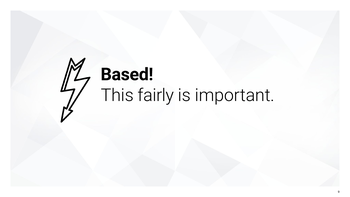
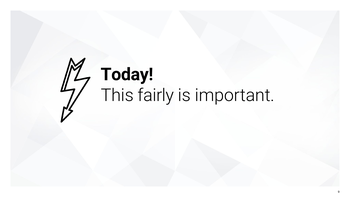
Based: Based -> Today (127, 74)
